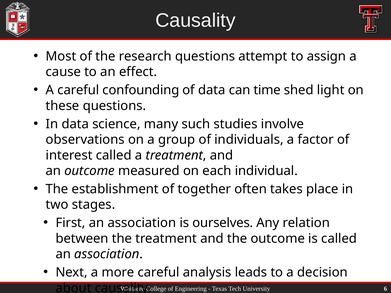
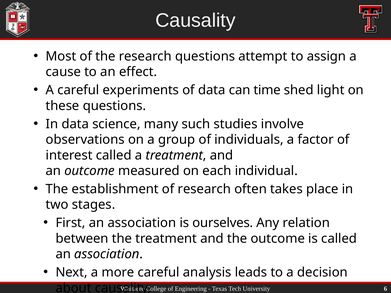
confounding: confounding -> experiments (141, 90)
of together: together -> research (204, 189)
